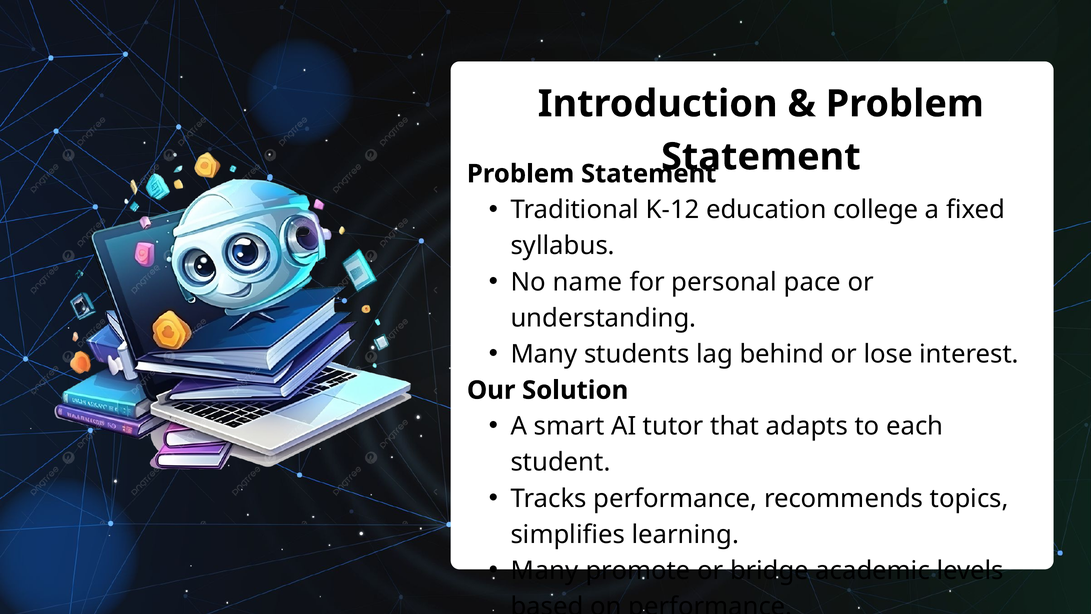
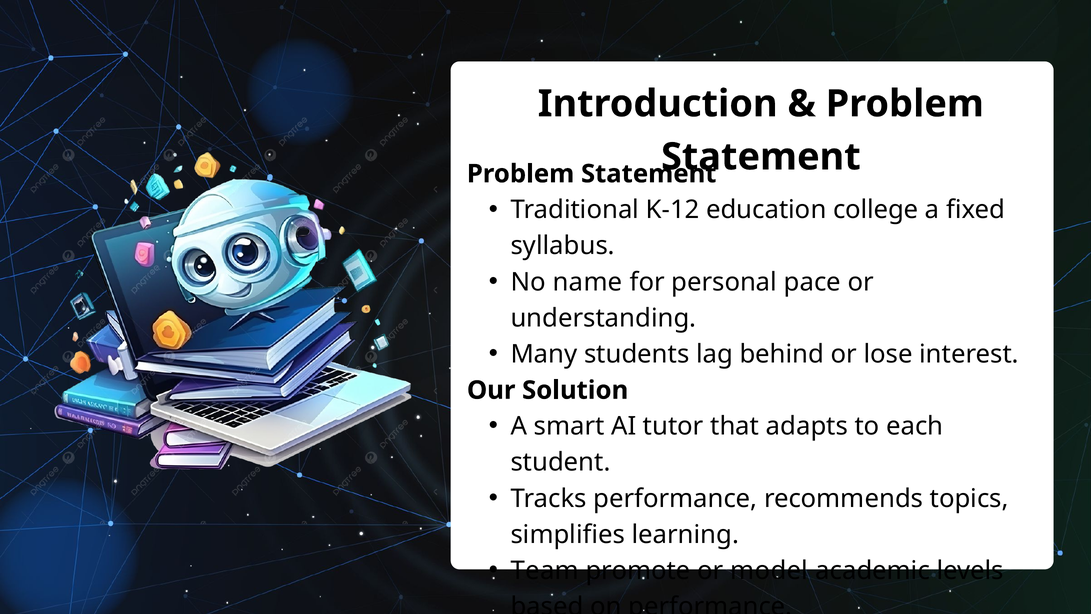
Many: Many -> Team (545, 570)
bridge: bridge -> model (769, 570)
